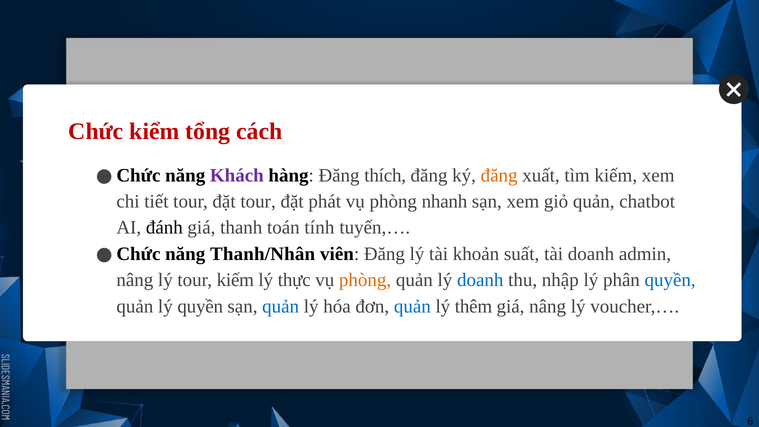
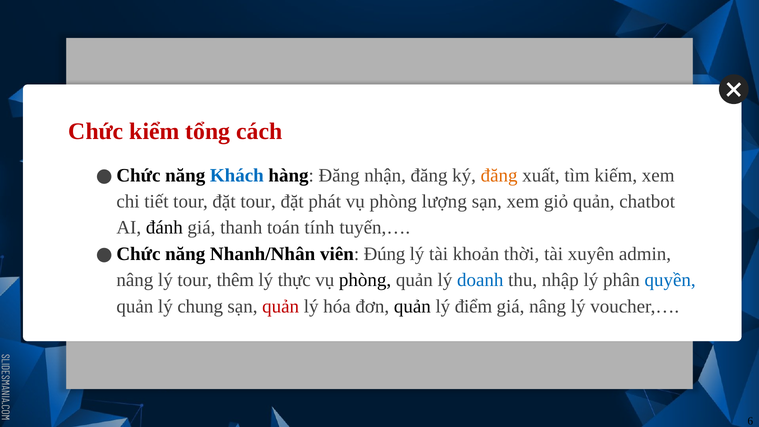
Khách colour: purple -> blue (237, 175)
thích: thích -> nhận (385, 175)
nhanh: nhanh -> lượng (444, 201)
Thanh/Nhân: Thanh/Nhân -> Nhanh/Nhân (263, 254)
viên Đăng: Đăng -> Đúng (384, 254)
suất: suất -> thời (522, 254)
tài doanh: doanh -> xuyên (591, 254)
tour kiếm: kiếm -> thêm (235, 280)
phòng colour: orange -> black (365, 280)
lý quyền: quyền -> chung (200, 306)
quản colour: blue -> red (281, 306)
quản colour: blue -> black (412, 306)
thêm: thêm -> điểm (473, 306)
